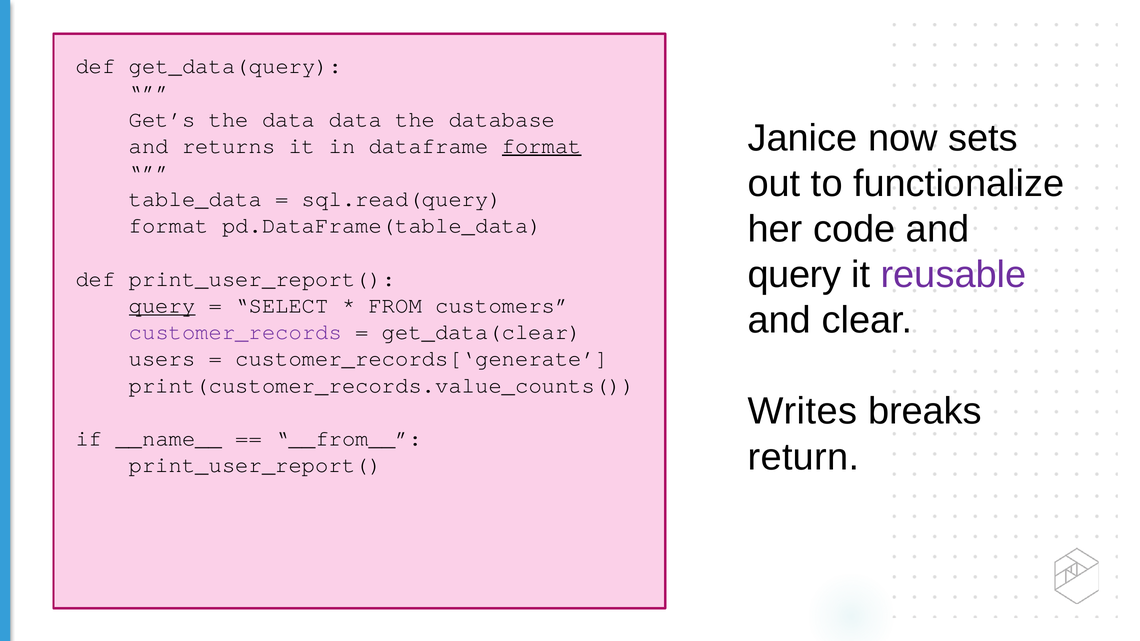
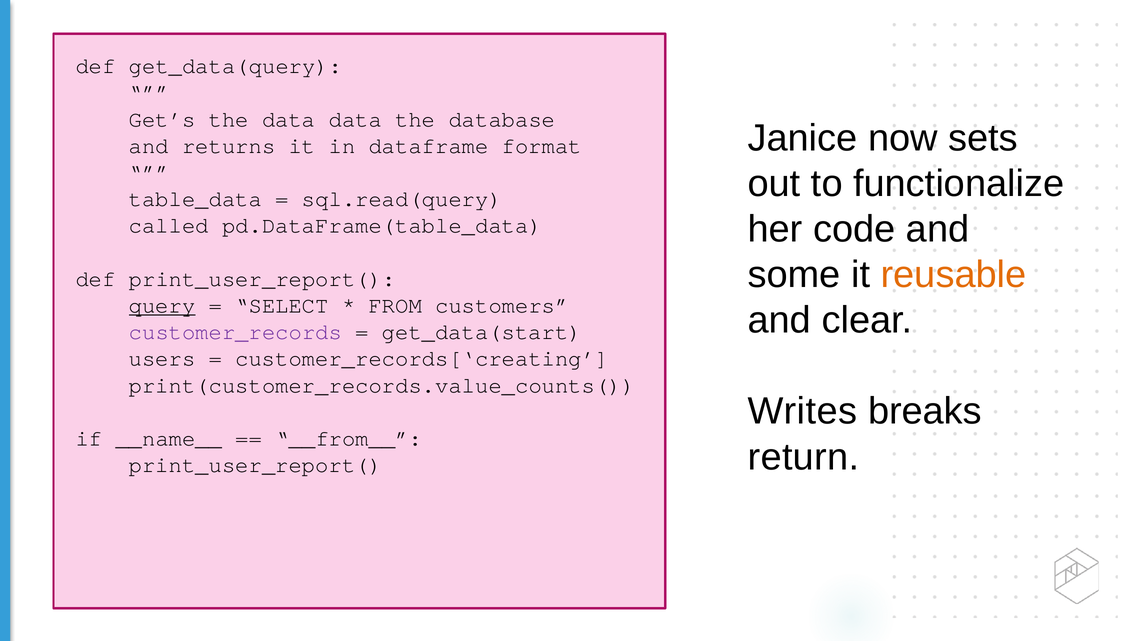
format underline: present -> none (542, 146)
format: format -> called (169, 226)
query: query -> some (794, 275)
reusable colour: purple -> orange (954, 275)
get_data(clear: get_data(clear -> get_data(start (482, 332)
customer_records[‘generate: customer_records[‘generate -> customer_records[‘creating (422, 359)
